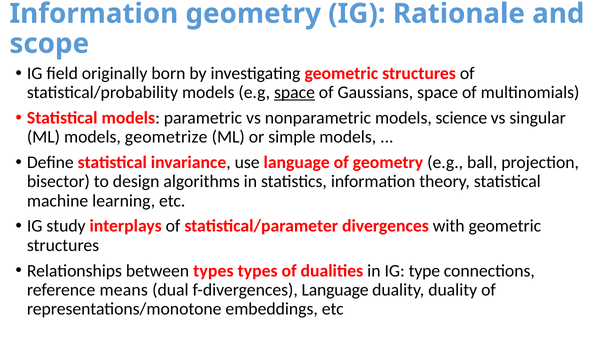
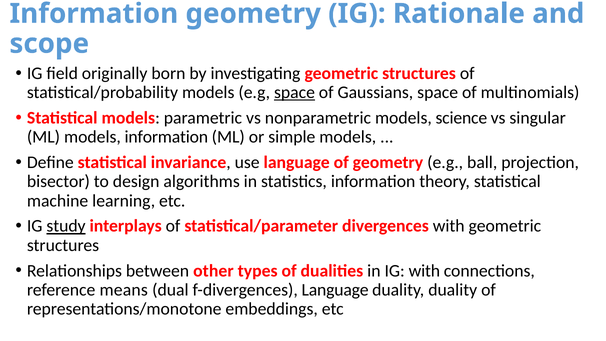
models geometrize: geometrize -> information (166, 137)
study underline: none -> present (66, 226)
between types: types -> other (213, 271)
IG type: type -> with (424, 271)
